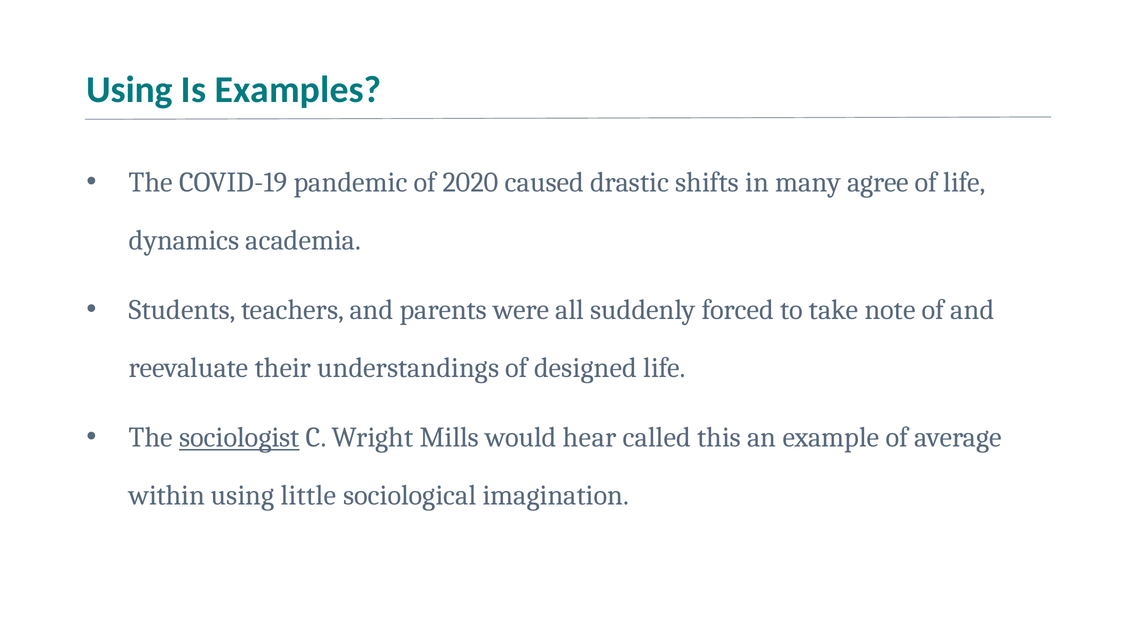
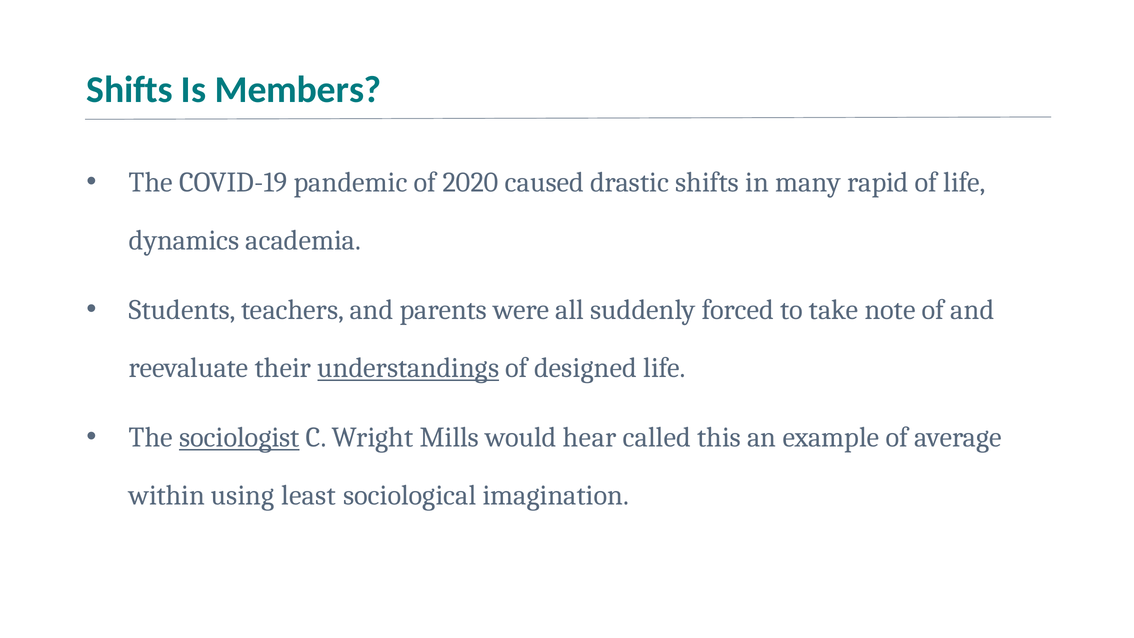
Using: Using -> Shifts (130, 90)
Examples: Examples -> Members (298, 90)
agree: agree -> rapid (878, 183)
understandings underline: none -> present (408, 368)
little: little -> least (309, 495)
